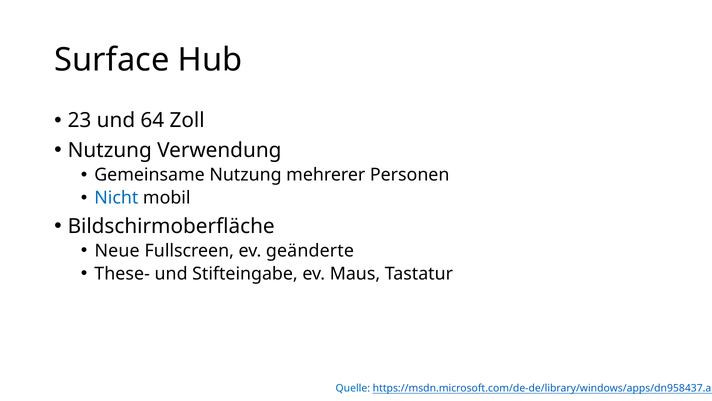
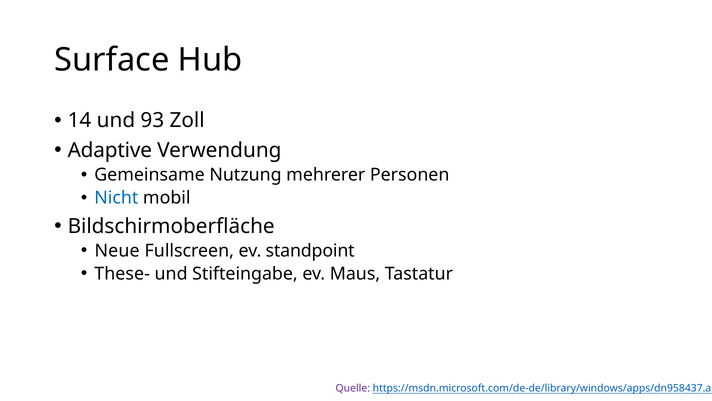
23: 23 -> 14 (80, 120)
64: 64 -> 93 (152, 120)
Nutzung: Nutzung -> Adaptive (110, 150)
geänderte: geänderte -> standpoint (310, 250)
Quelle colour: blue -> purple (353, 388)
